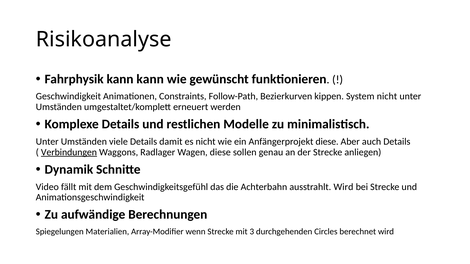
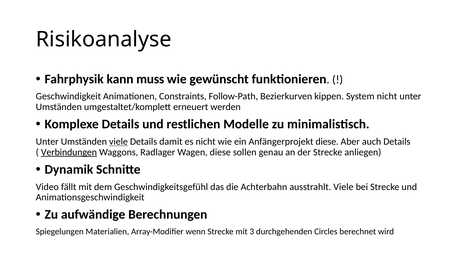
kann kann: kann -> muss (150, 79)
viele underline: none -> present (118, 142)
ausstrahlt Wird: Wird -> Viele (343, 187)
